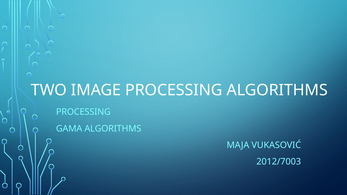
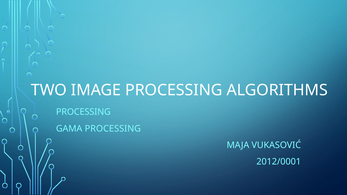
GAMA ALGORITHMS: ALGORITHMS -> PROCESSING (113, 129)
2012/7003: 2012/7003 -> 2012/0001 (279, 162)
